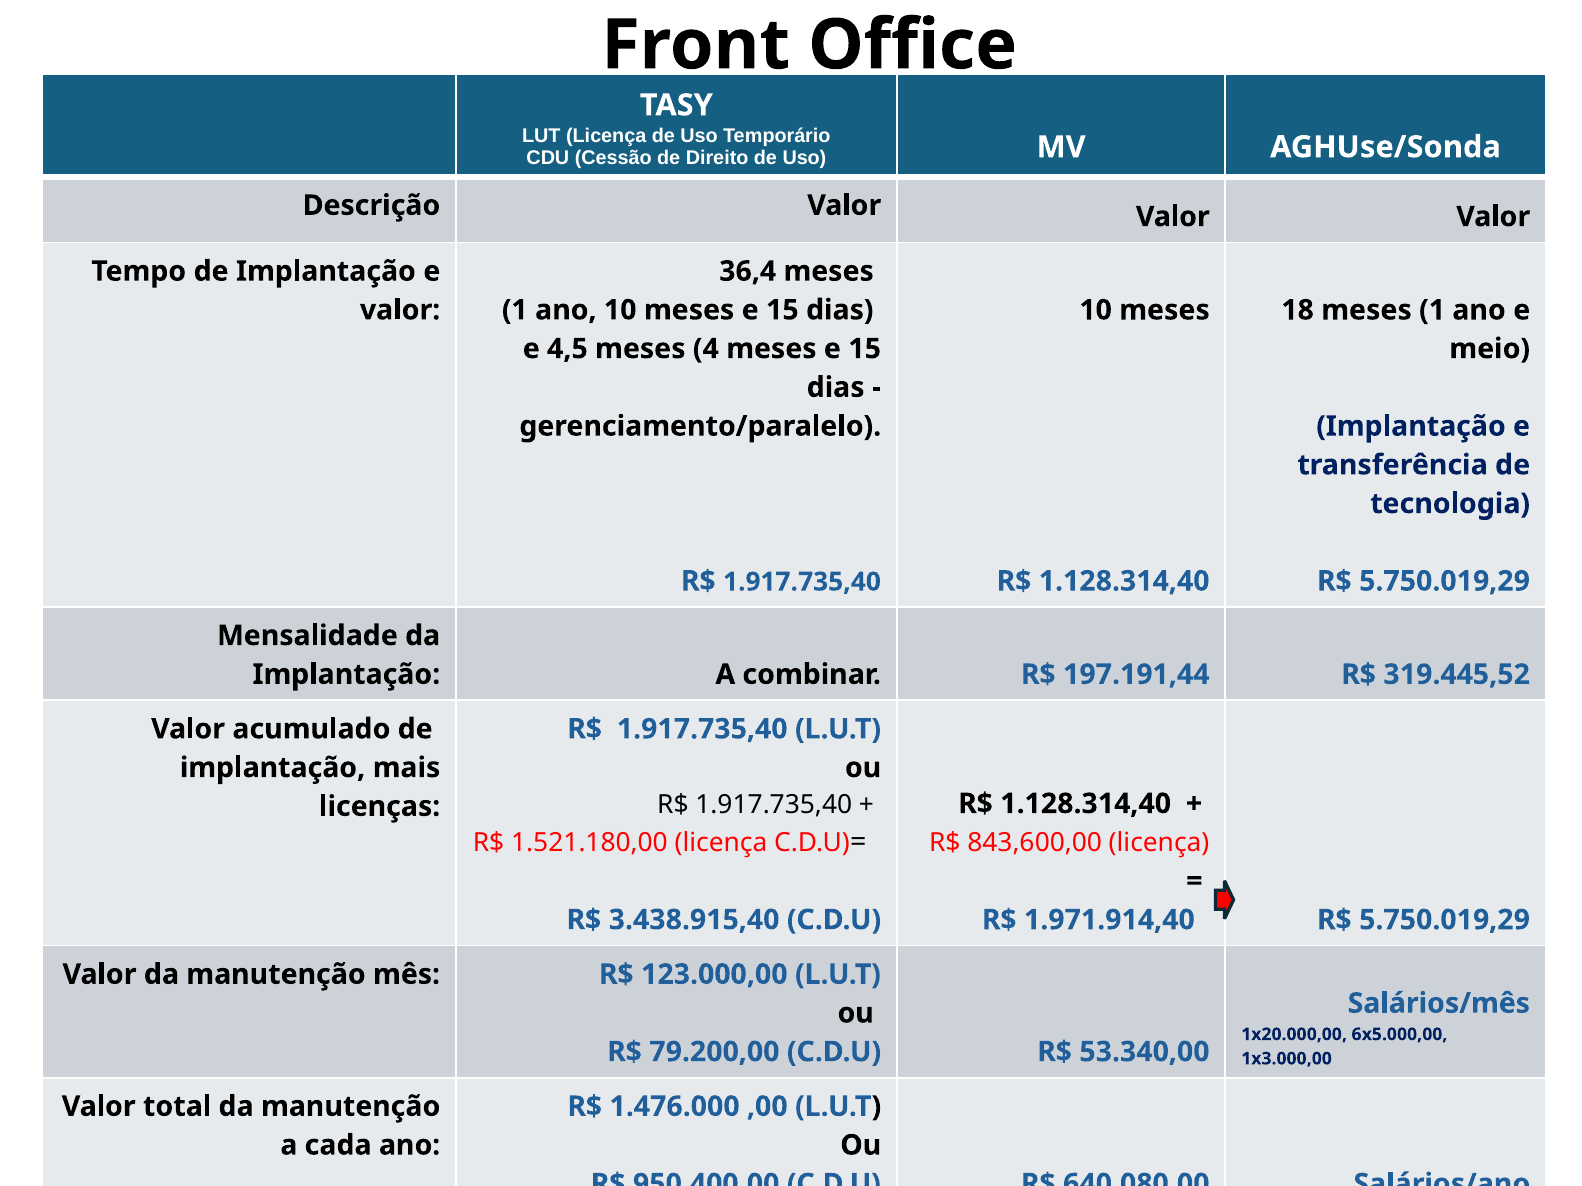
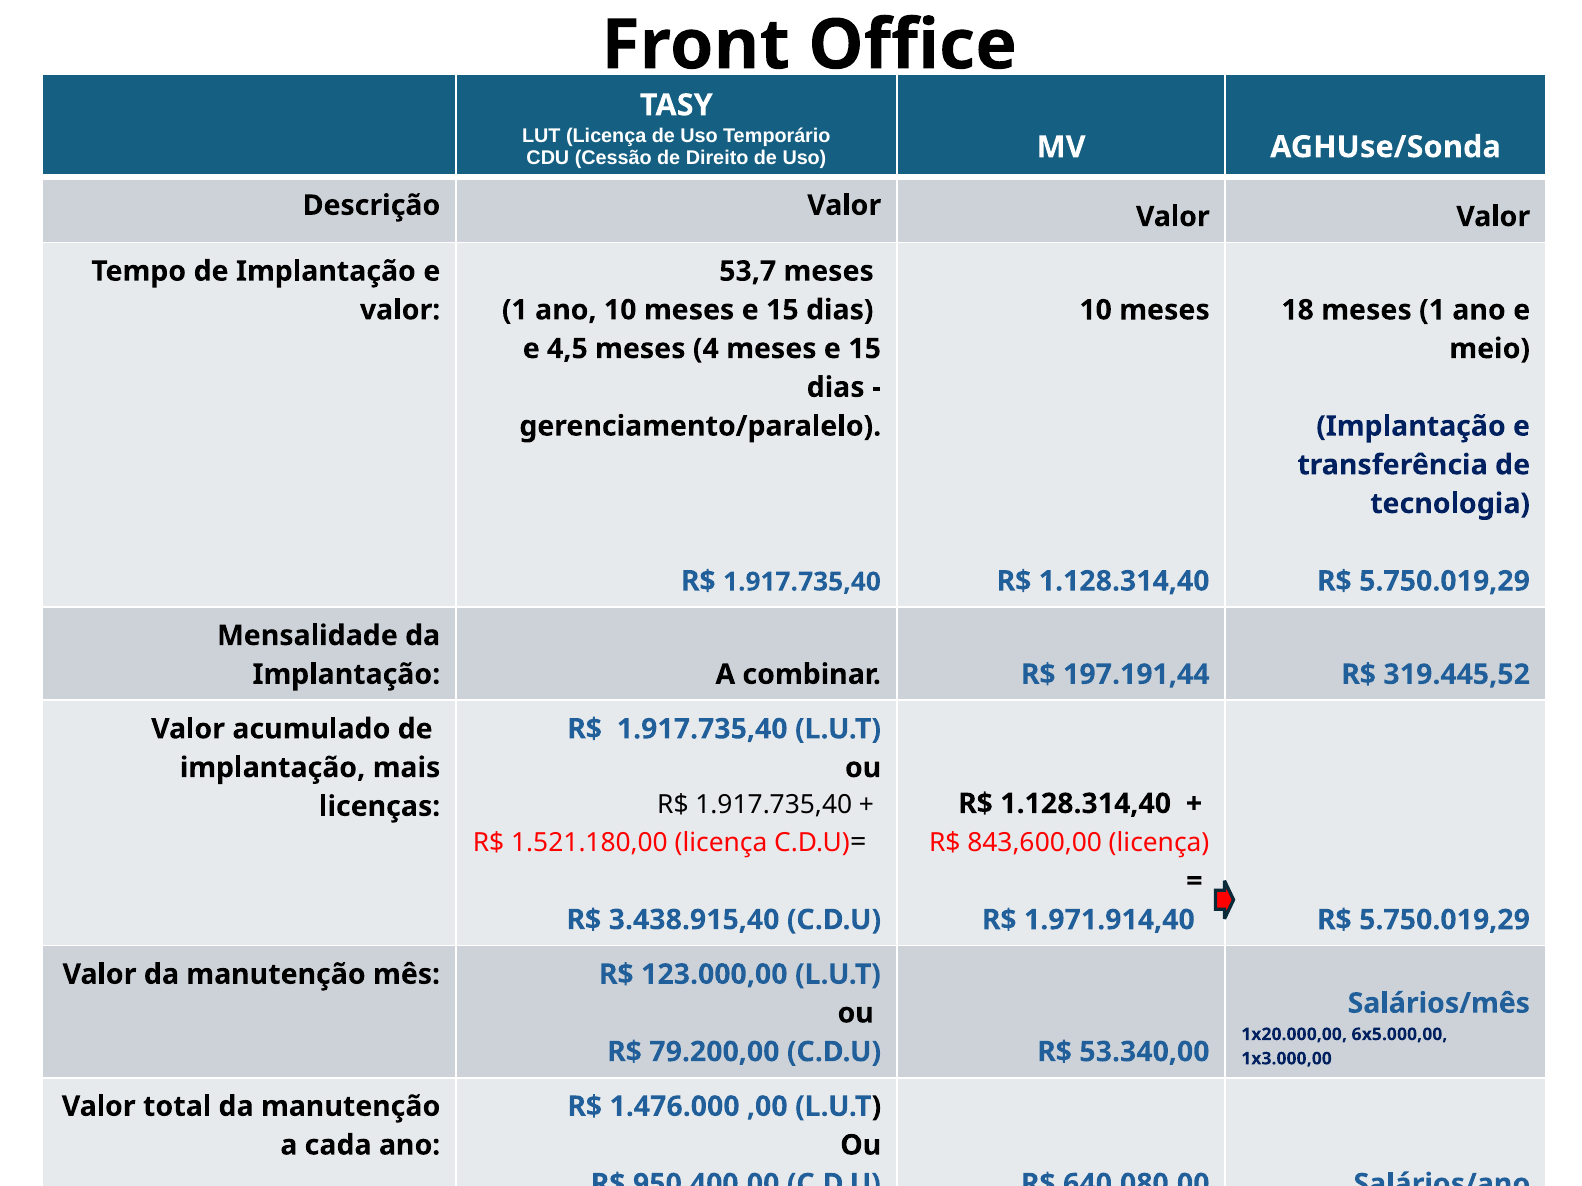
36,4: 36,4 -> 53,7 (748, 271)
